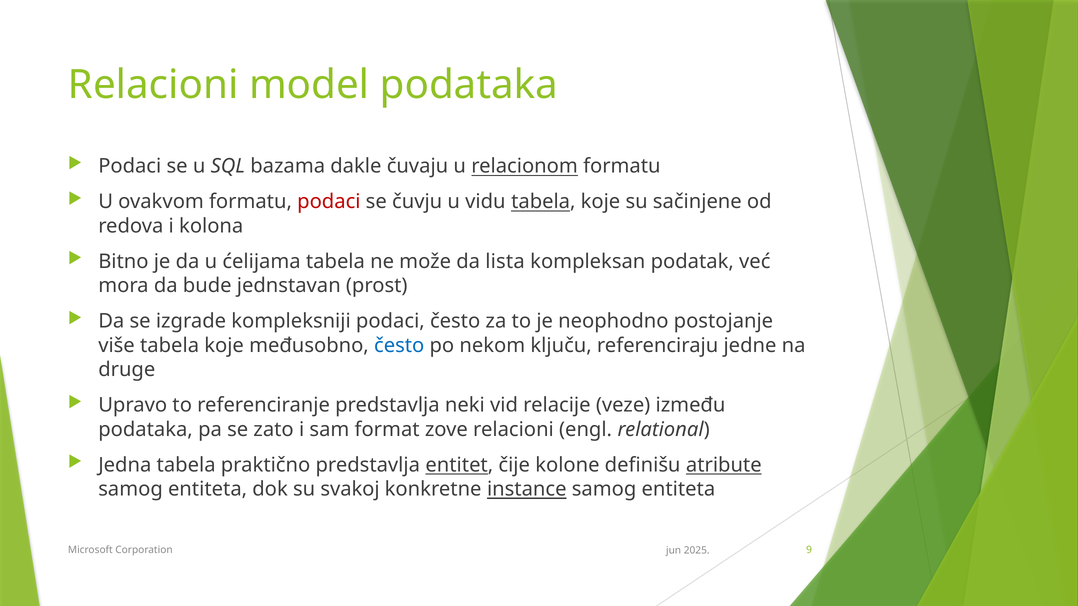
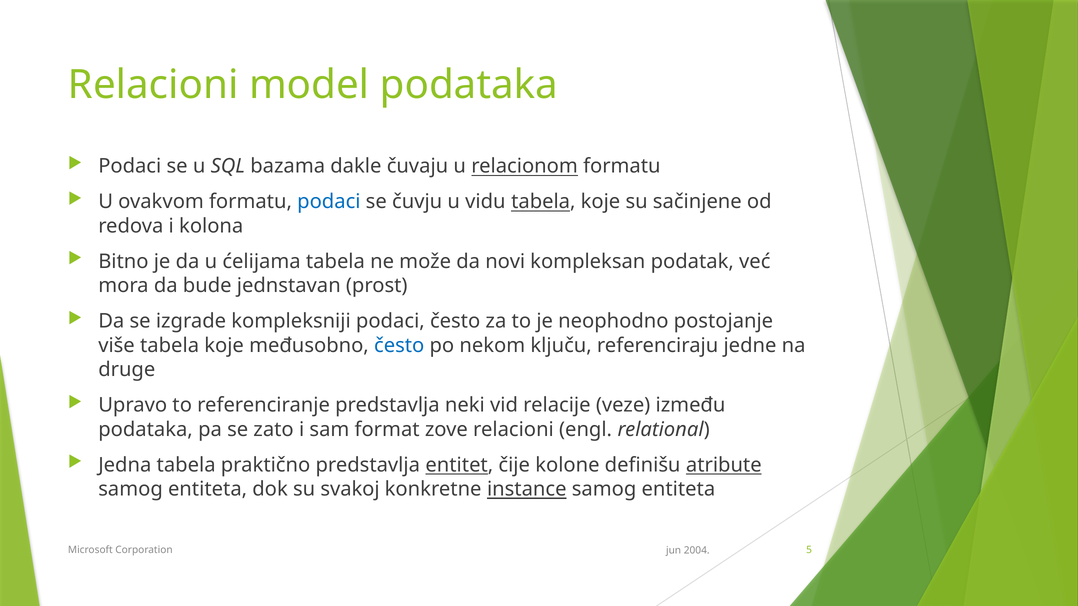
podaci colour: red -> blue (329, 202)
lista: lista -> novi (505, 262)
9: 9 -> 5 (809, 550)
2025: 2025 -> 2004 (697, 551)
